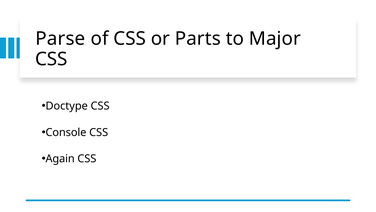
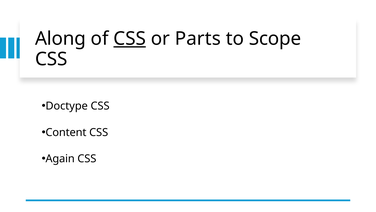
Parse: Parse -> Along (60, 39)
CSS underline: none -> present (130, 39)
Major: Major -> Scope (275, 39)
Console: Console -> Content (66, 132)
